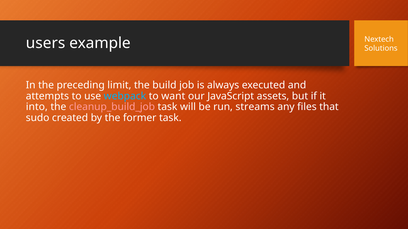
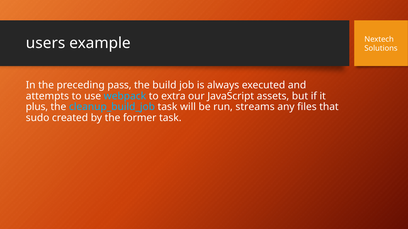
limit: limit -> pass (119, 85)
want: want -> extra (173, 96)
into: into -> plus (37, 107)
cleanup_build_job colour: pink -> light blue (112, 107)
